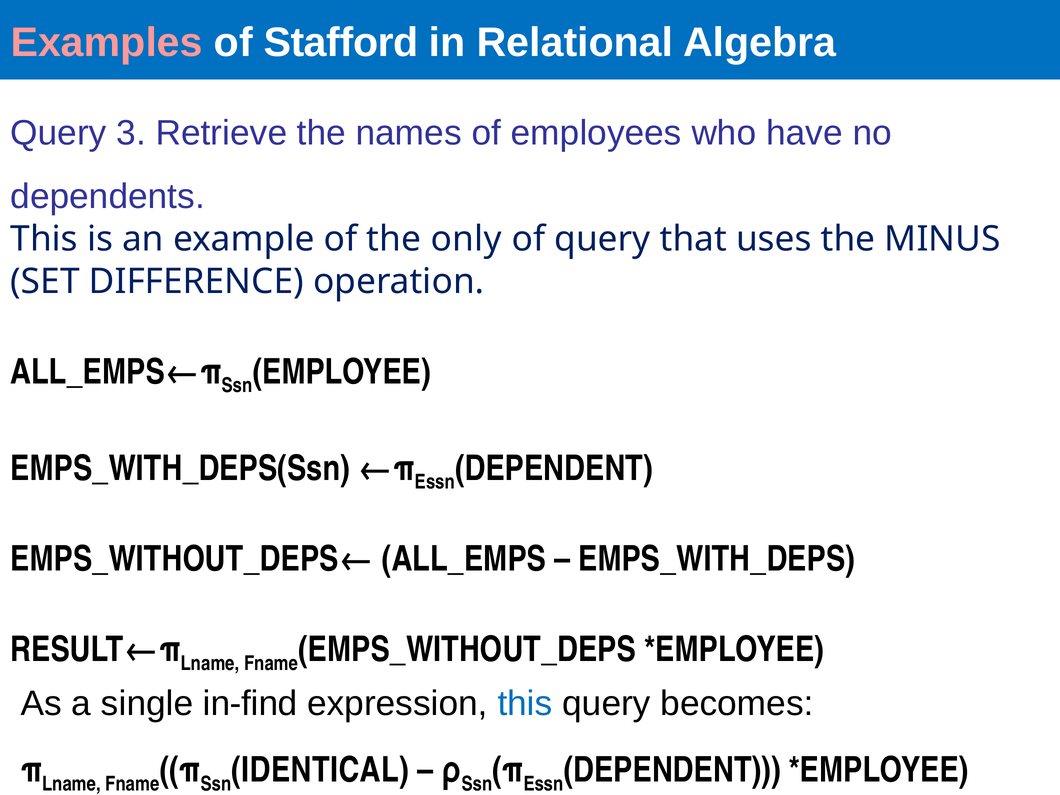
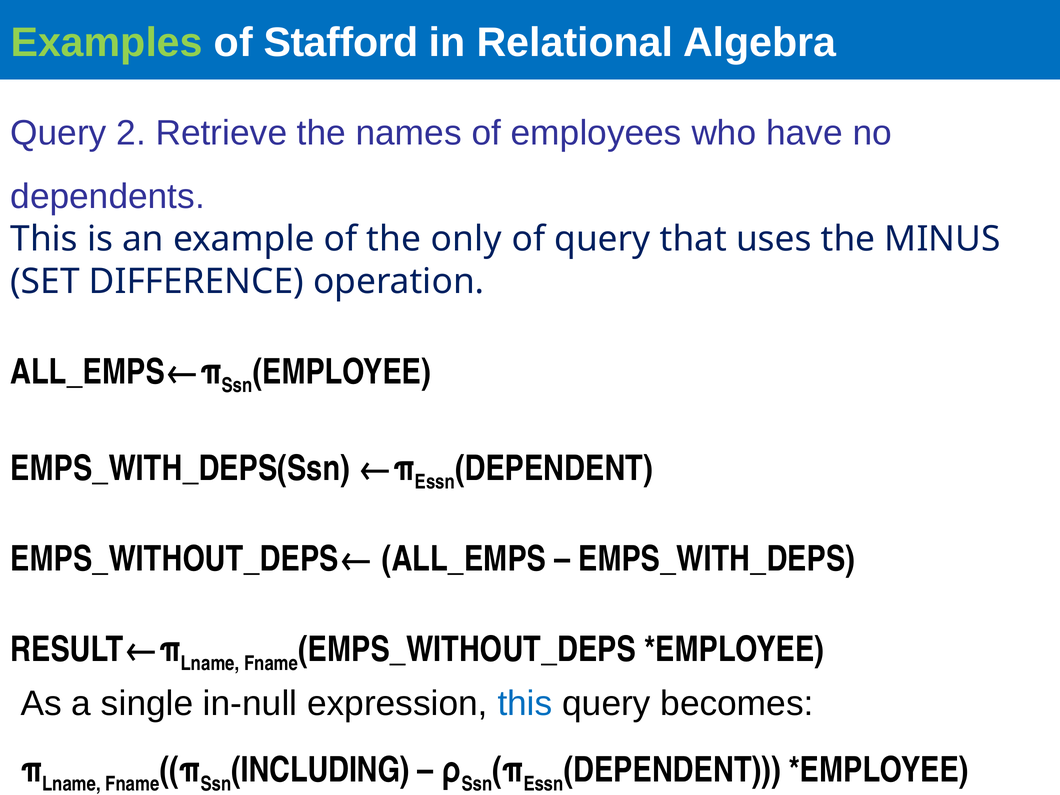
Examples colour: pink -> light green (107, 43)
3: 3 -> 2 (131, 133)
in-find: in-find -> in-null (250, 704)
IDENTICAL: IDENTICAL -> INCLUDING (320, 770)
